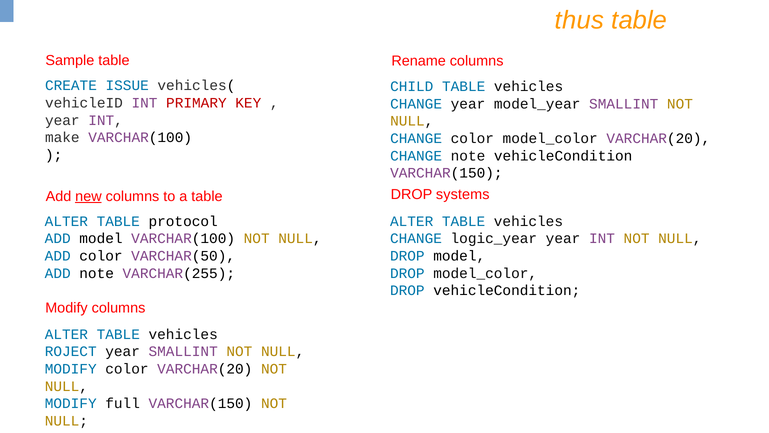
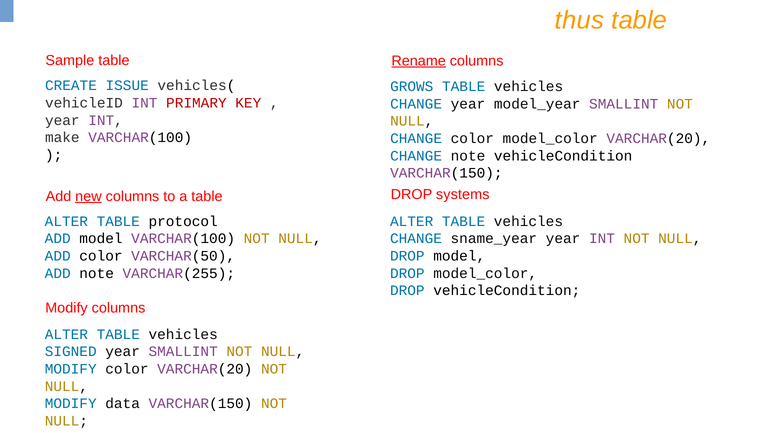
Rename underline: none -> present (419, 61)
CHILD: CHILD -> GROWS (412, 86)
logic_year: logic_year -> sname_year (494, 238)
ROJECT: ROJECT -> SIGNED (71, 351)
full: full -> data (123, 403)
